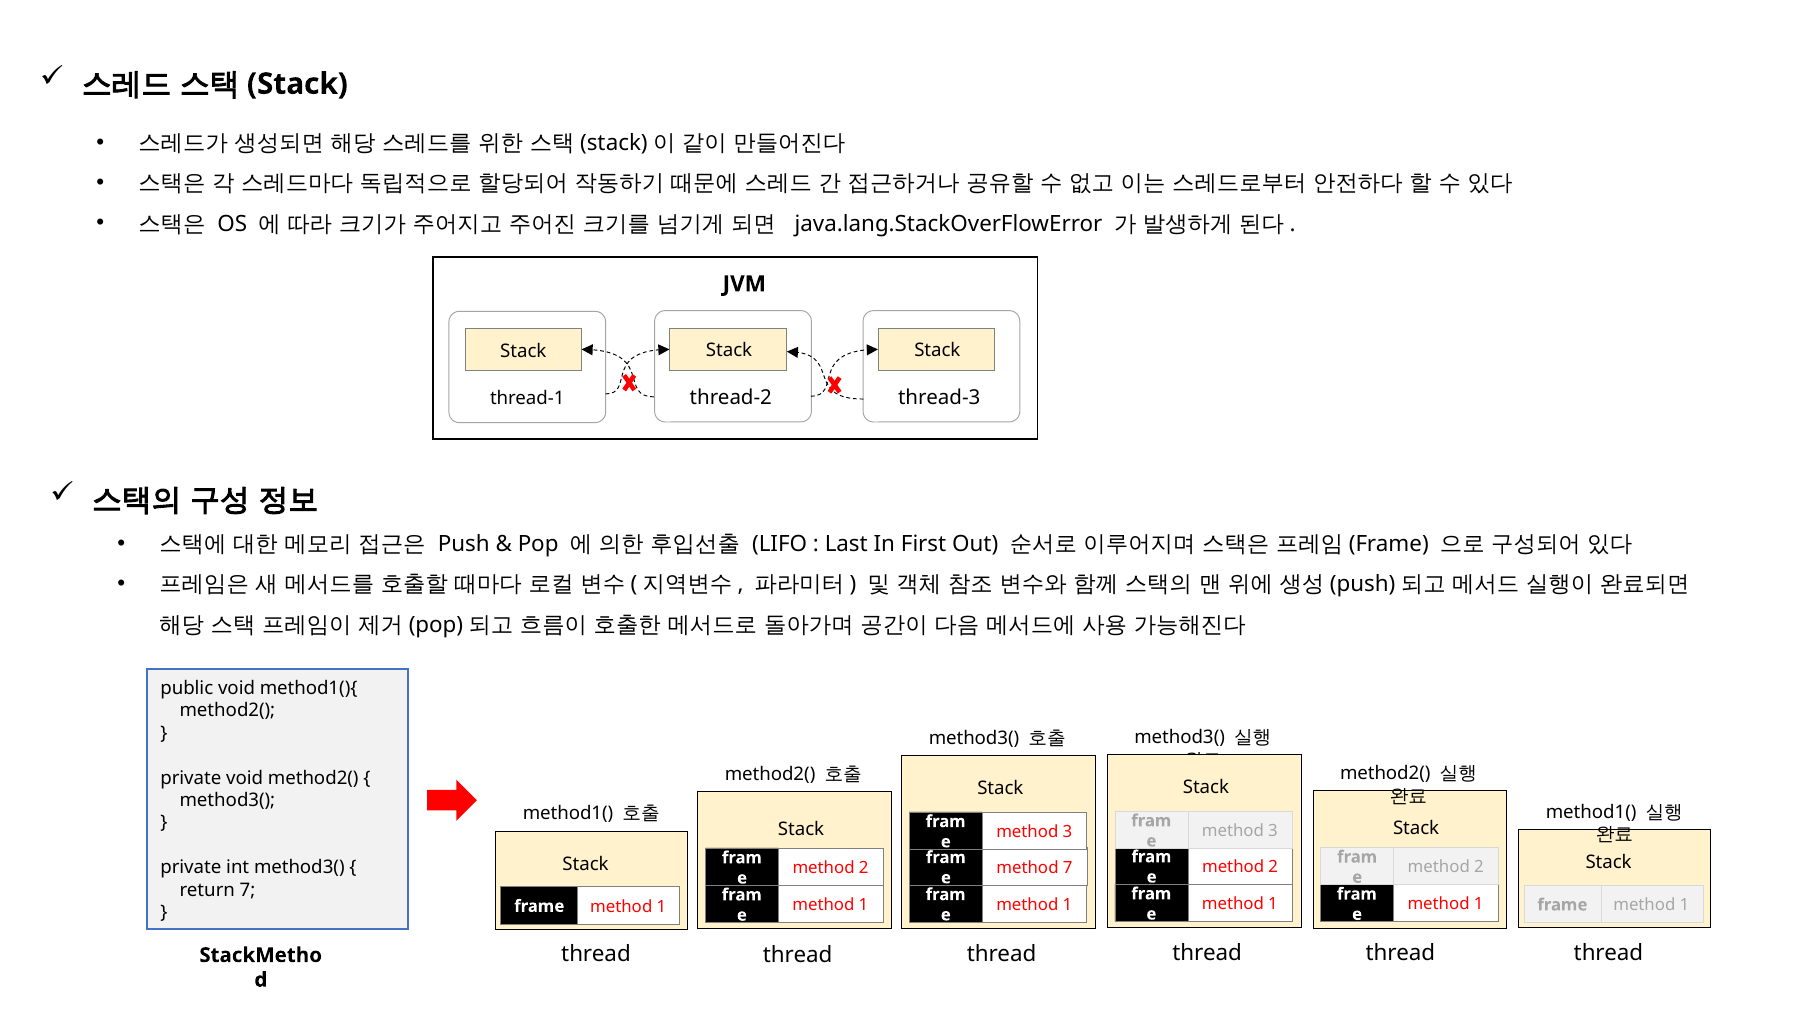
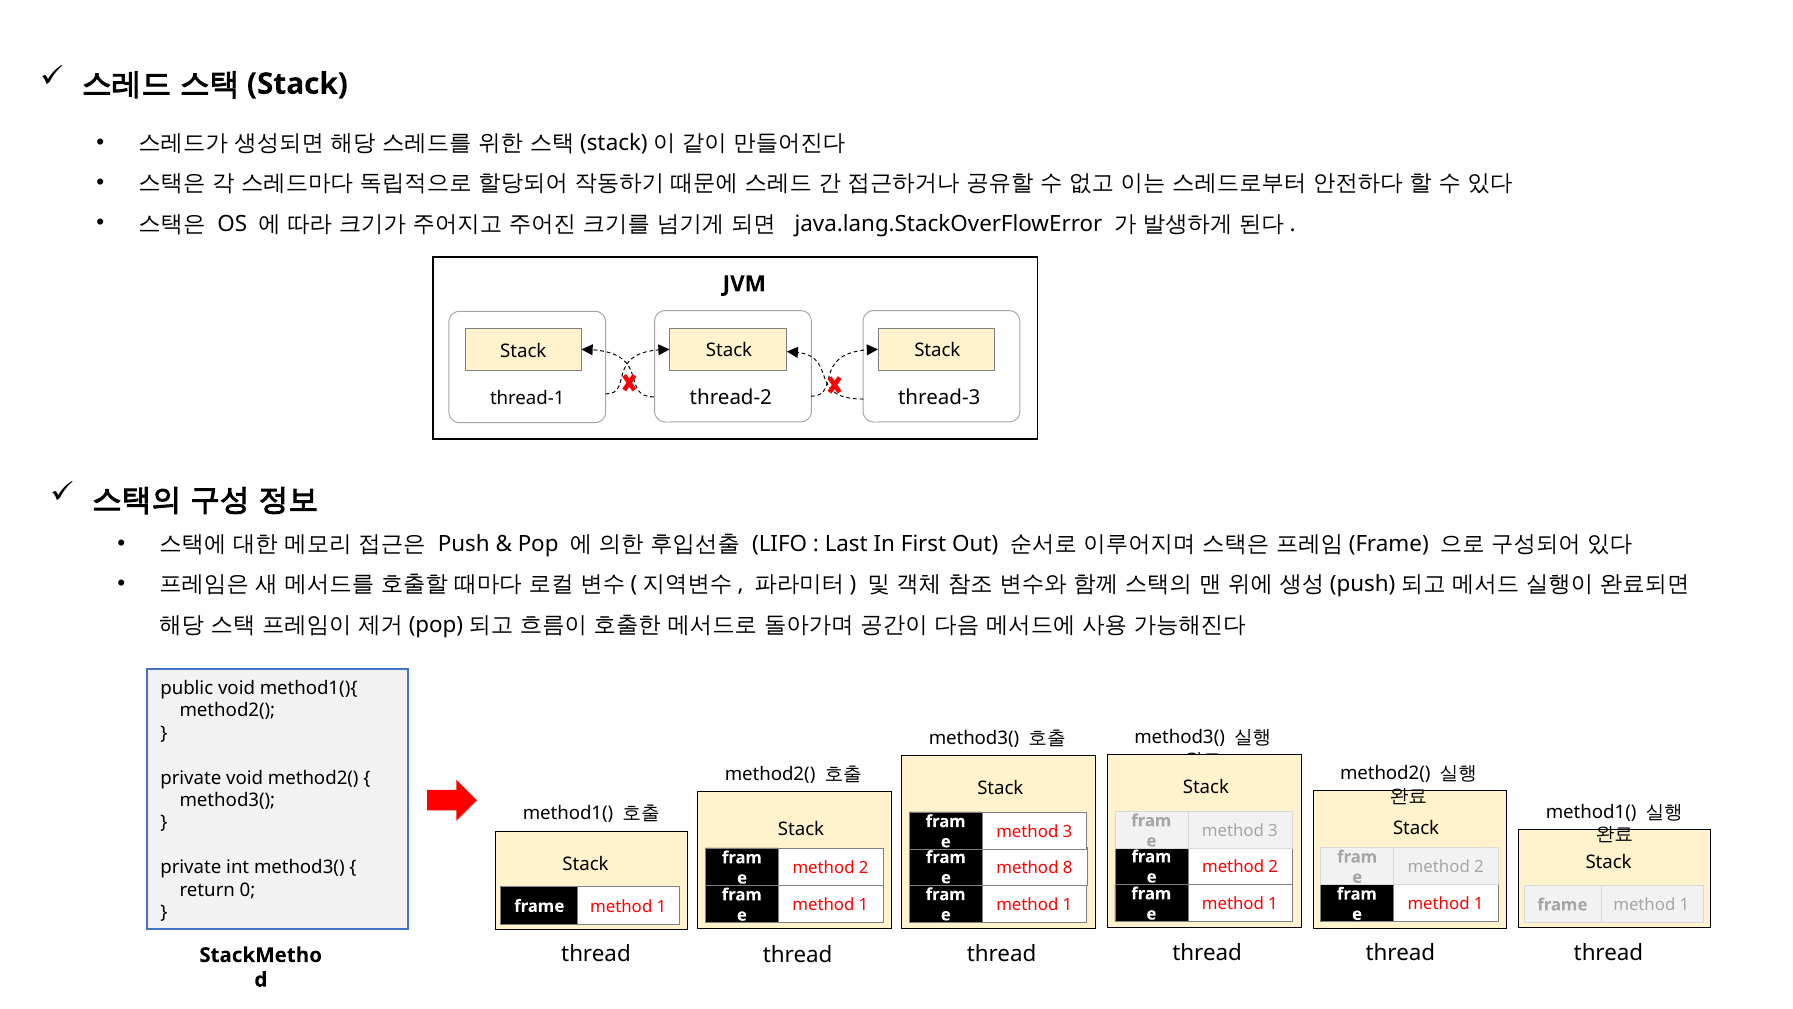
method 7: 7 -> 8 (1068, 867)
return 7: 7 -> 0 (248, 890)
